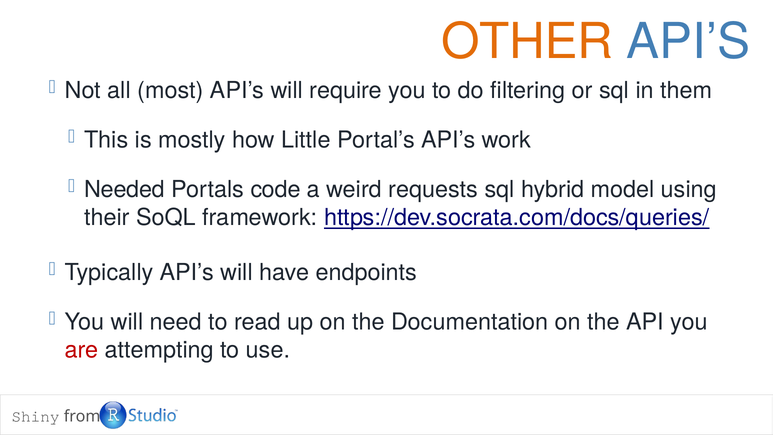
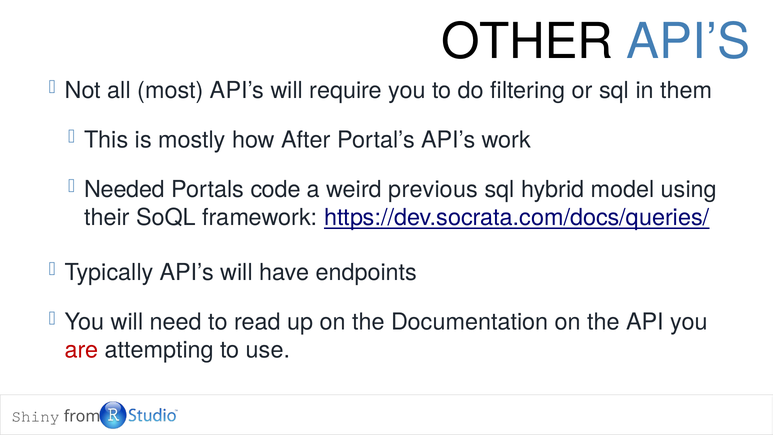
OTHER colour: orange -> black (527, 42)
Little: Little -> After (306, 140)
requests: requests -> previous (433, 189)
